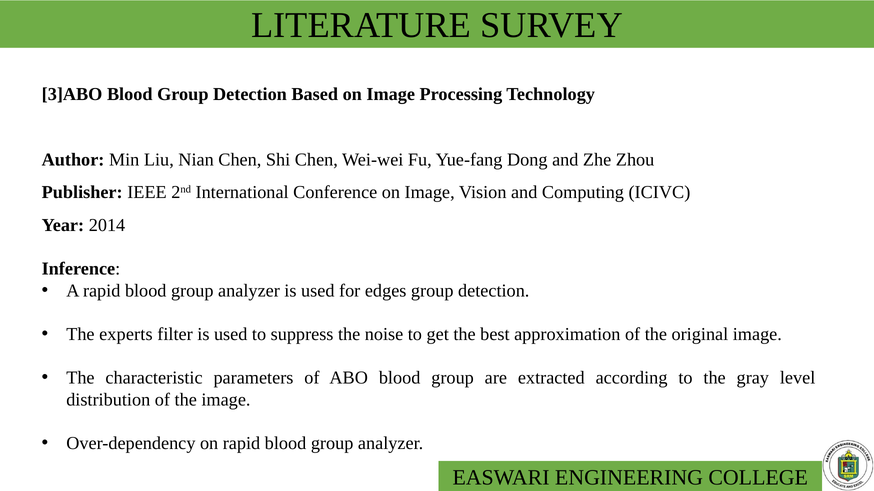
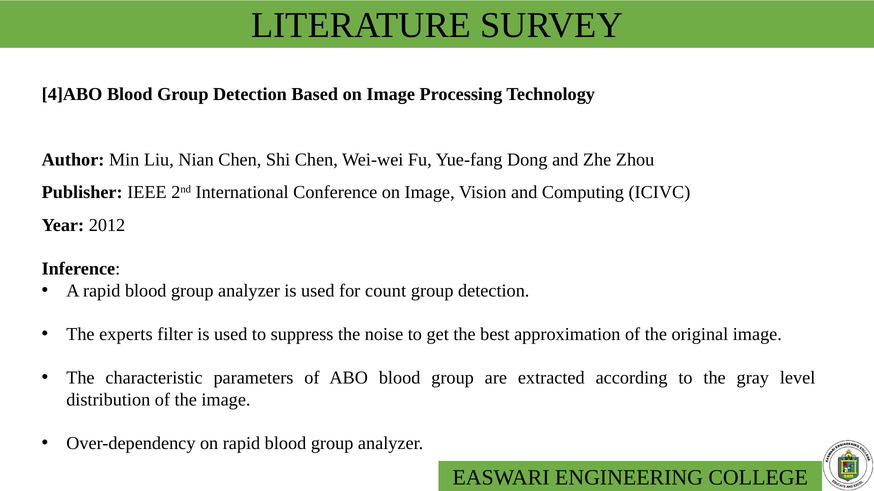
3]ABO: 3]ABO -> 4]ABO (72, 94)
2014: 2014 -> 2012 (107, 225)
edges: edges -> count (386, 291)
